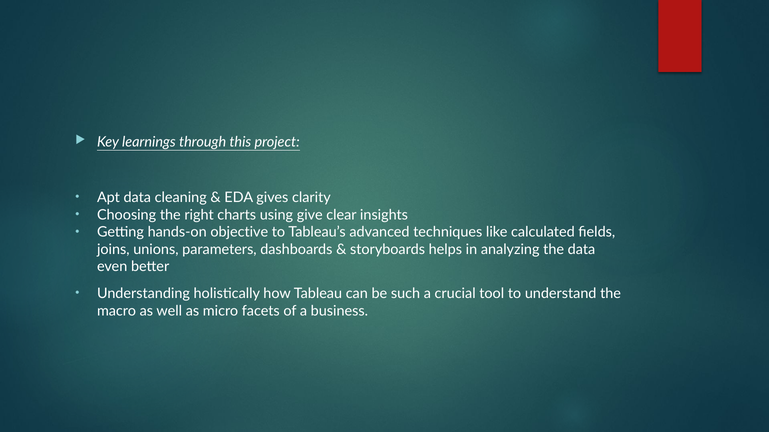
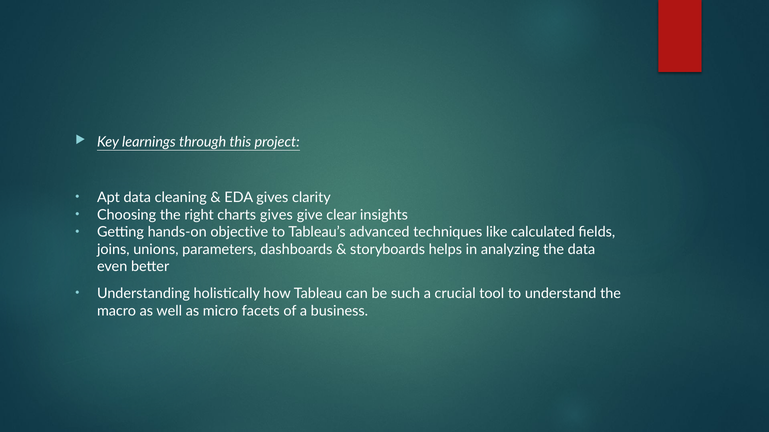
charts using: using -> gives (276, 215)
